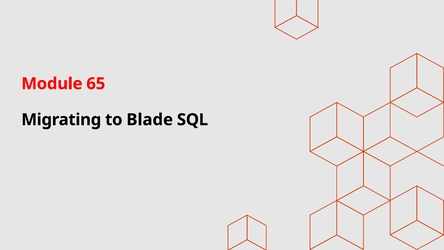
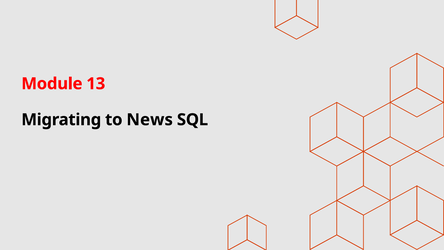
65: 65 -> 13 (96, 84)
Blade: Blade -> News (150, 120)
